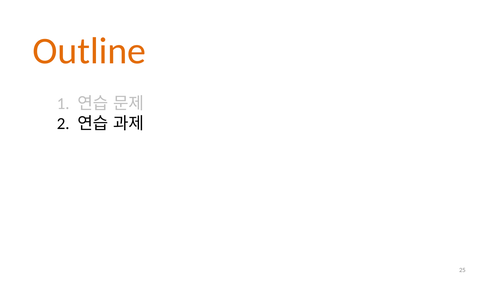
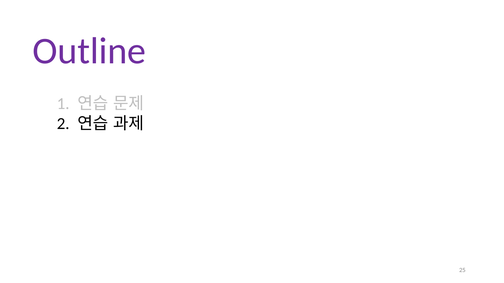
Outline colour: orange -> purple (89, 51)
